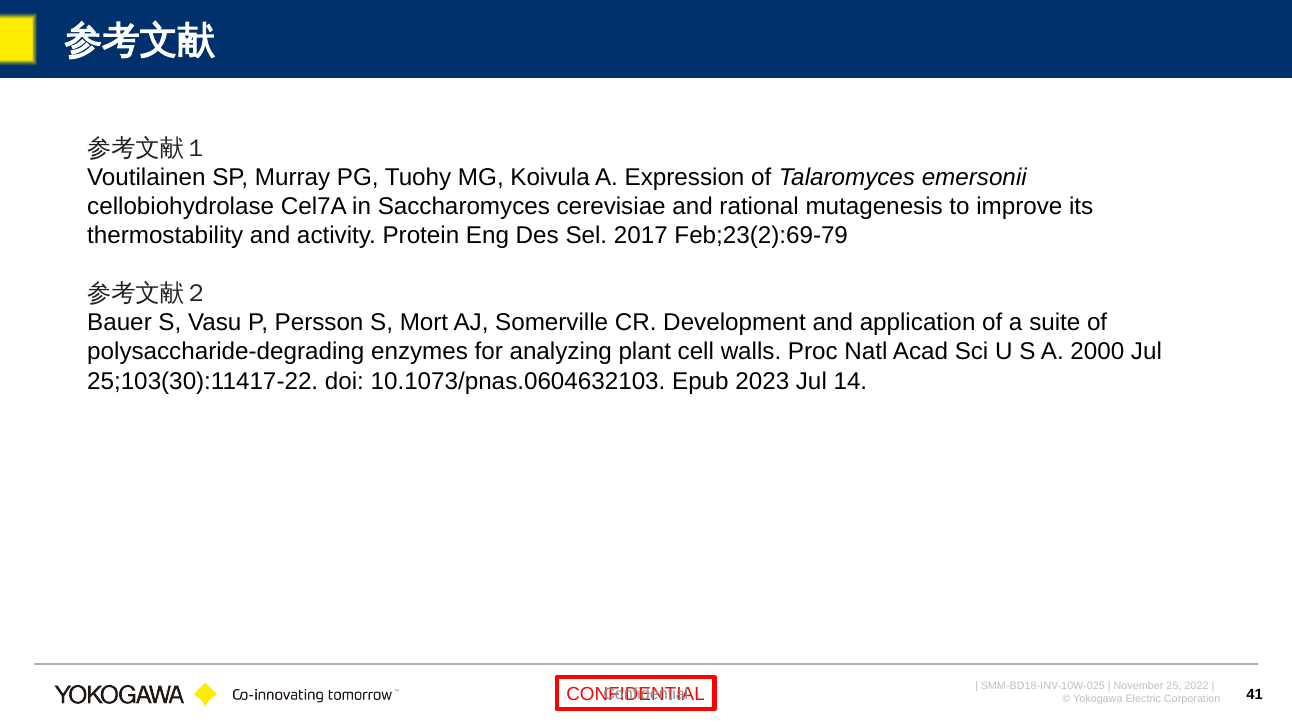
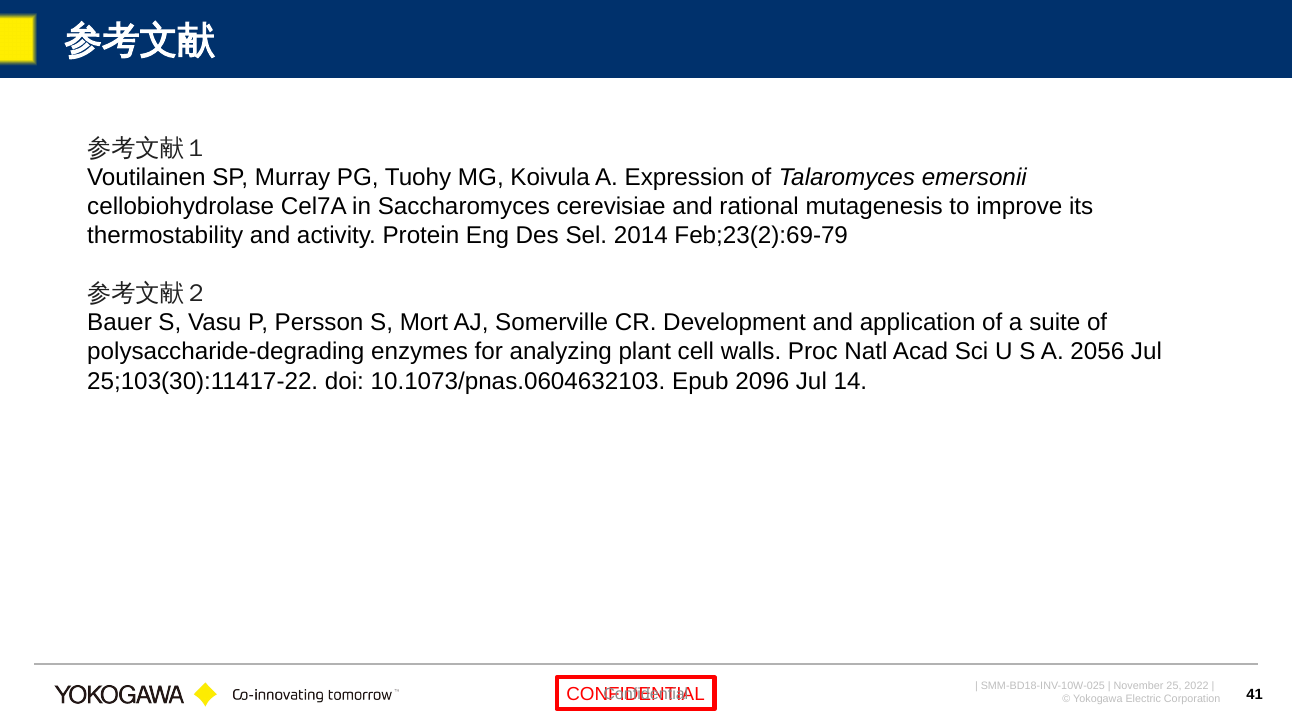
2017: 2017 -> 2014 (641, 236)
2000: 2000 -> 2056 (1097, 352)
2023: 2023 -> 2096 (762, 381)
